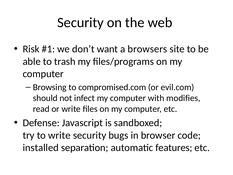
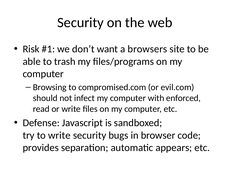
modifies: modifies -> enforced (183, 98)
installed: installed -> provides (41, 148)
features: features -> appears (174, 148)
